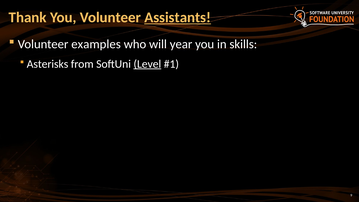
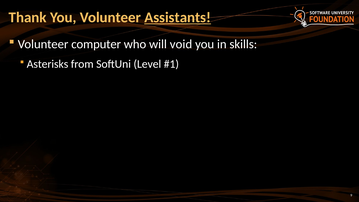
examples: examples -> computer (96, 44)
year: year -> void (181, 44)
Level underline: present -> none (147, 64)
